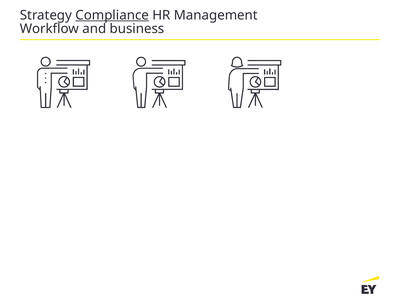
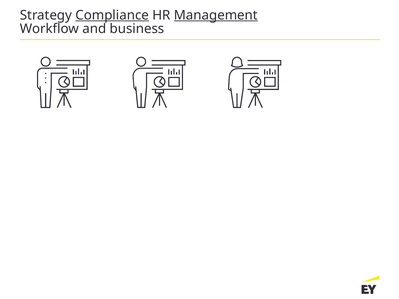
Management underline: none -> present (216, 15)
